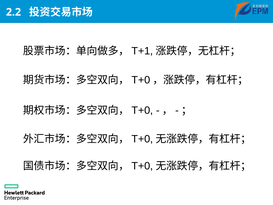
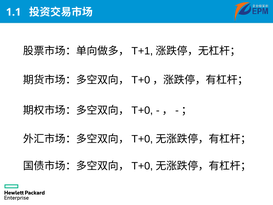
2.2: 2.2 -> 1.1 (13, 12)
